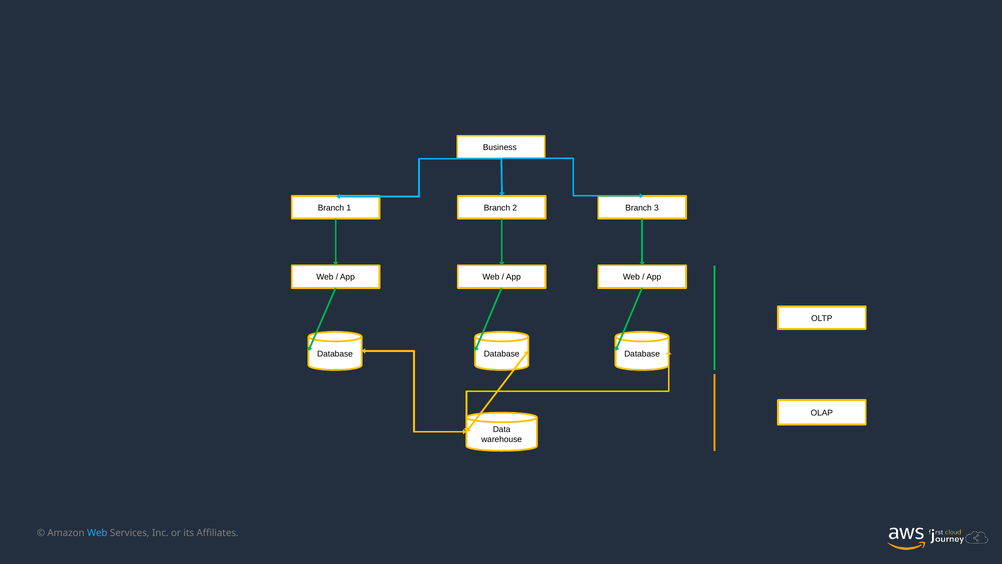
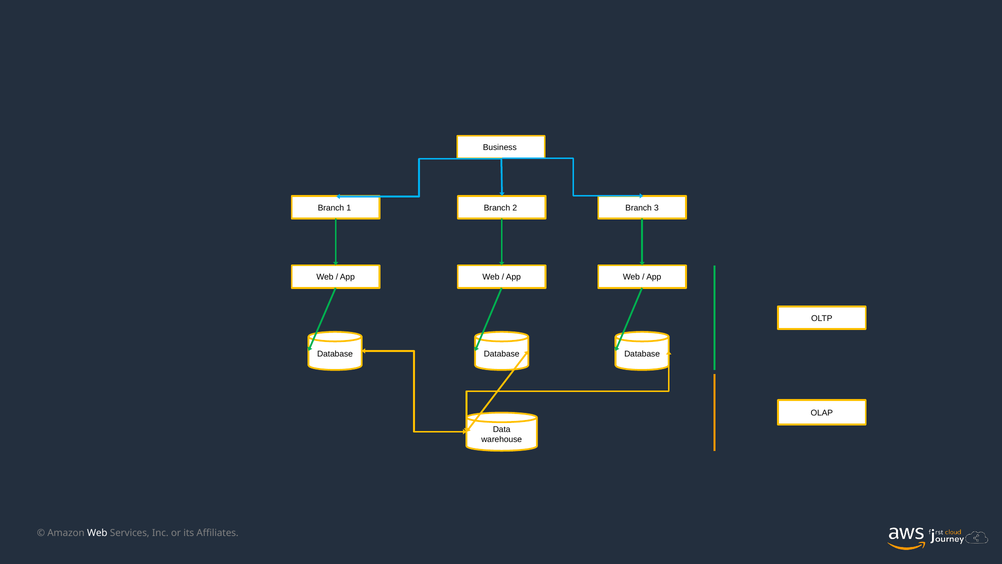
Web colour: light blue -> white (97, 533)
